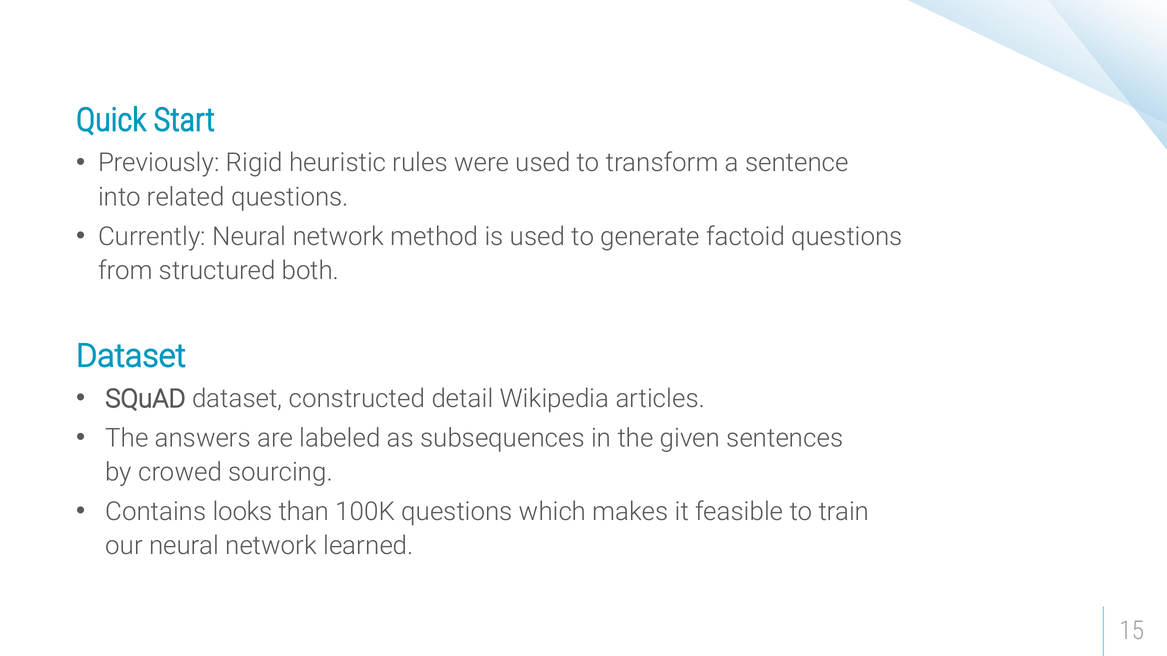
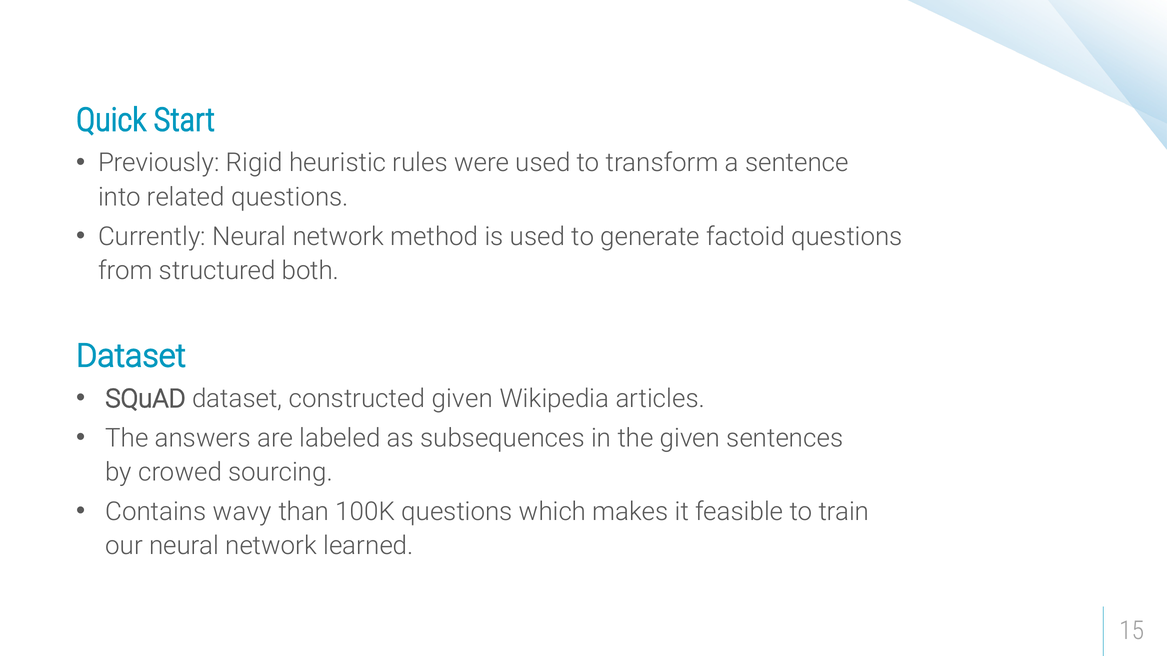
constructed detail: detail -> given (462, 399)
looks: looks -> wavy (242, 512)
